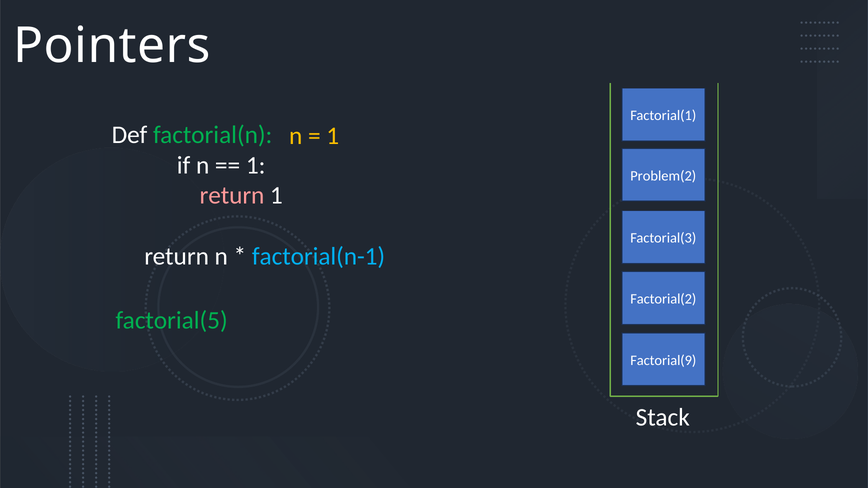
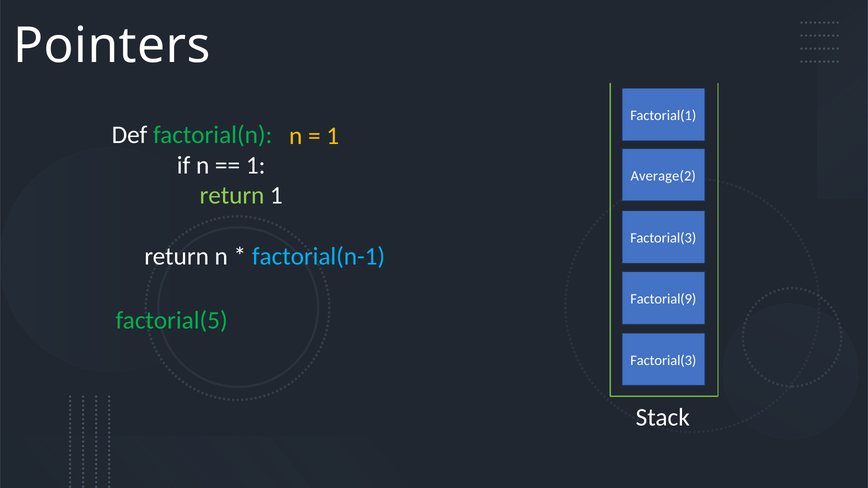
Problem(2: Problem(2 -> Average(2 (663, 176)
return colour: pink -> light green (232, 196)
Factorial(2: Factorial(2 -> Factorial(9 (663, 299)
Factorial(9: Factorial(9 -> Factorial(3 (663, 360)
